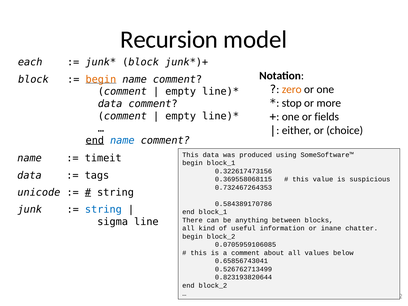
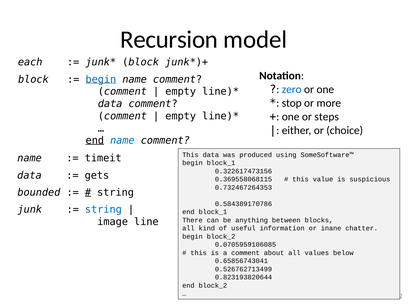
begin colour: orange -> blue (101, 79)
zero colour: orange -> blue (292, 89)
fields: fields -> steps (327, 117)
tags: tags -> gets (97, 175)
unicode: unicode -> bounded (39, 192)
sigma: sigma -> image (113, 222)
